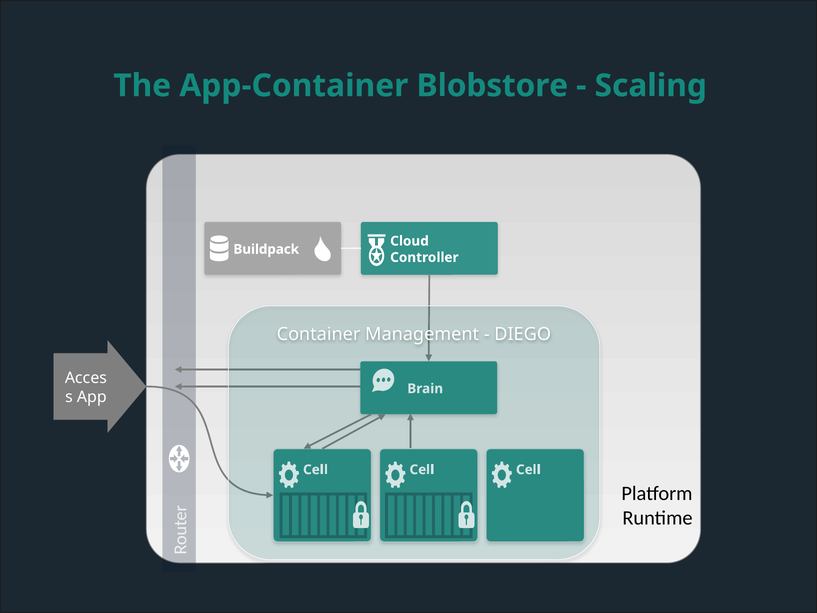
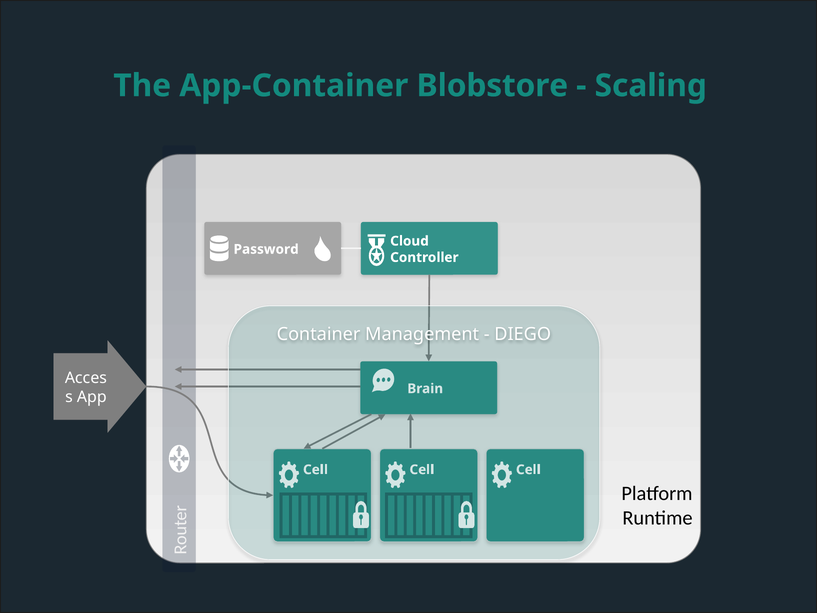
Buildpack: Buildpack -> Password (266, 249)
